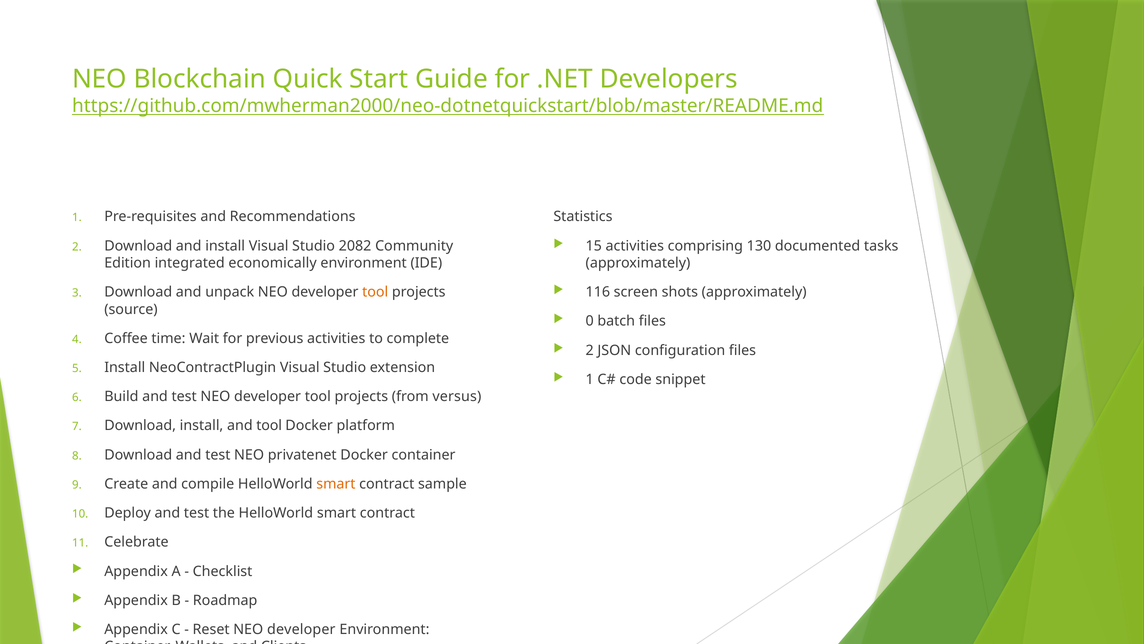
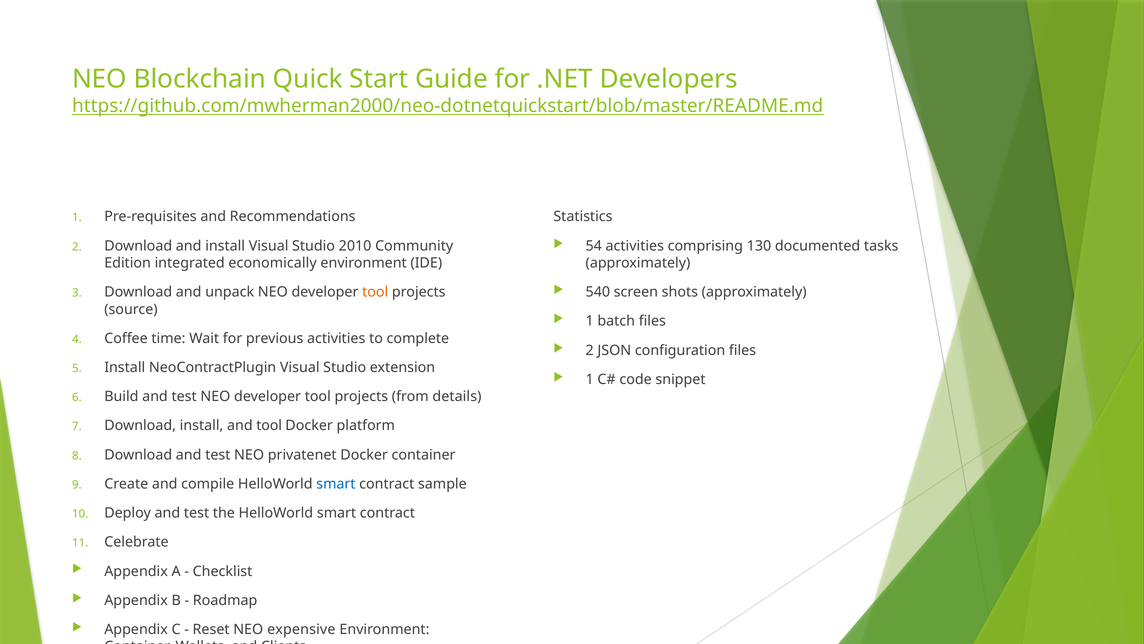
15: 15 -> 54 (594, 246)
2082: 2082 -> 2010 (355, 246)
116: 116 -> 540 (598, 292)
0: 0 -> 1 (590, 321)
versus: versus -> details (457, 396)
smart colour: orange -> blue (336, 484)
Reset NEO developer: developer -> expensive (301, 629)
